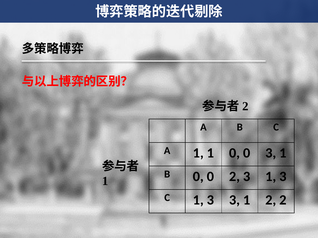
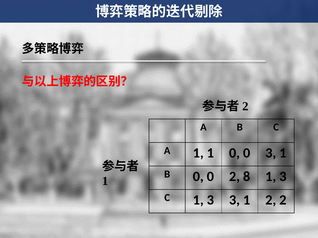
2 3: 3 -> 8 (247, 177)
